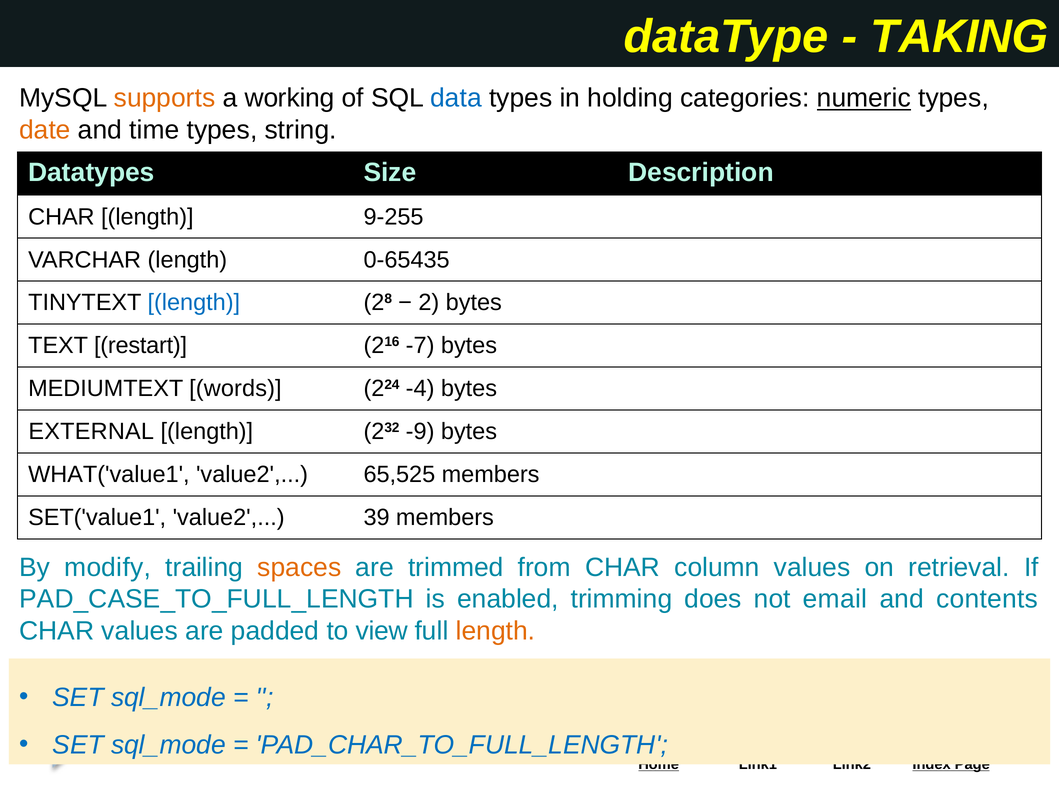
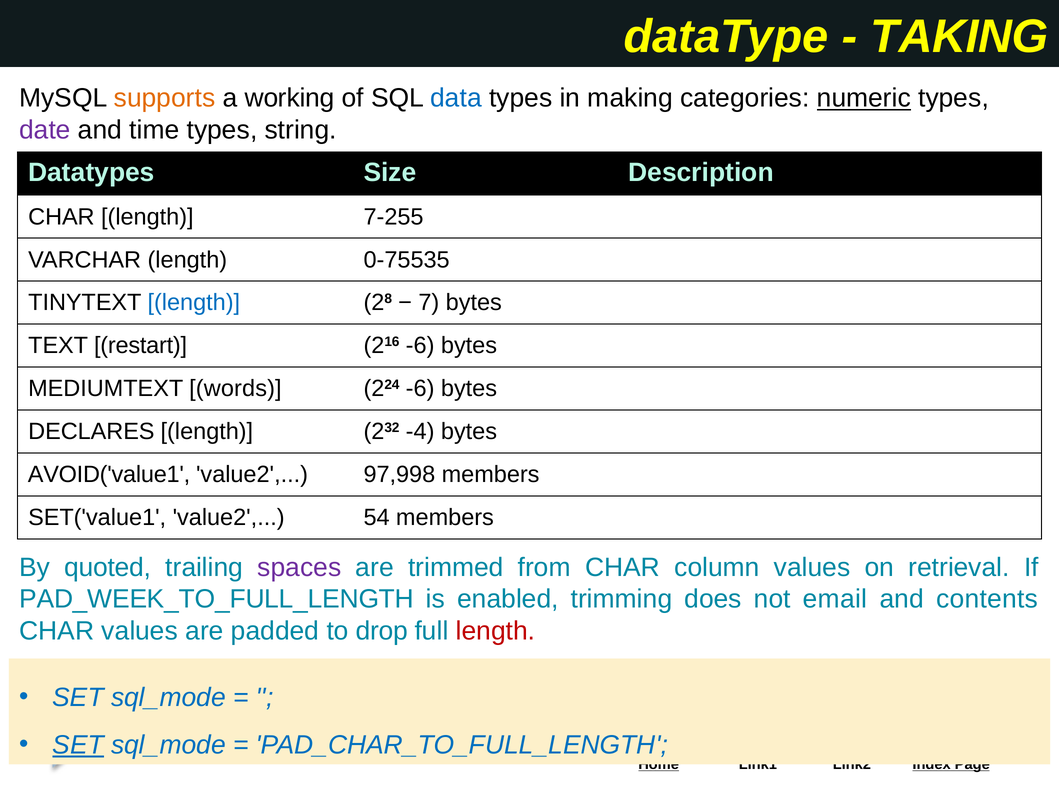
holding: holding -> making (630, 98)
date colour: orange -> purple (45, 130)
9-255: 9-255 -> 7-255 (394, 217)
0-65435: 0-65435 -> 0-75535 (407, 259)
2: 2 -> 7 (429, 302)
216 -7: -7 -> -6 (420, 345)
224 -4: -4 -> -6 (420, 388)
EXTERNAL: EXTERNAL -> DECLARES (91, 431)
-9: -9 -> -4 (420, 431)
WHAT('value1: WHAT('value1 -> AVOID('value1 (109, 474)
65,525: 65,525 -> 97,998 (399, 474)
39: 39 -> 54 (377, 517)
modify: modify -> quoted (108, 567)
spaces colour: orange -> purple (299, 567)
PAD_CASE_TO_FULL_LENGTH: PAD_CASE_TO_FULL_LENGTH -> PAD_WEEK_TO_FULL_LENGTH (217, 599)
view: view -> drop (382, 630)
length colour: orange -> red (496, 630)
SET underline: none -> present (78, 744)
